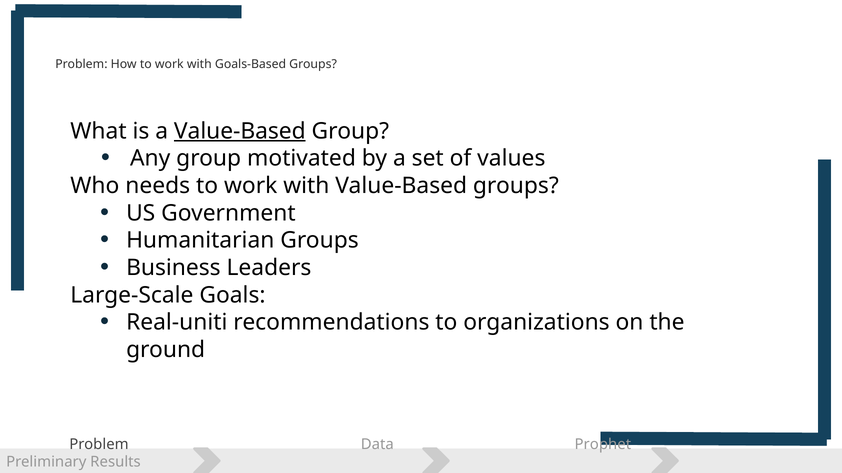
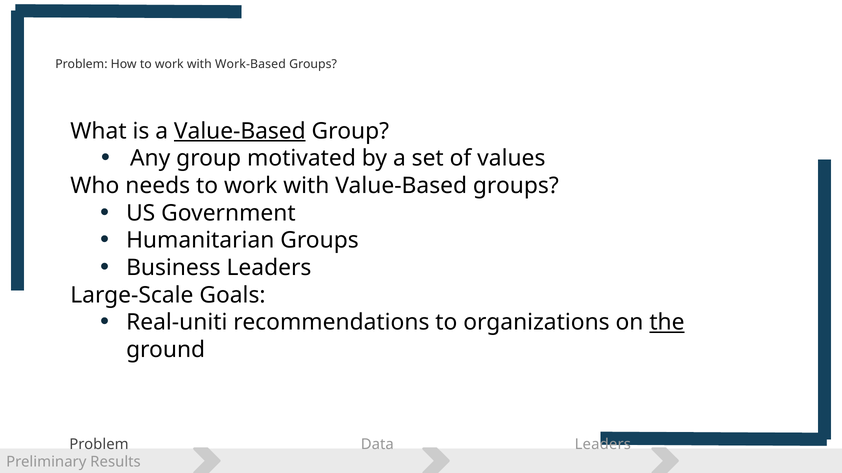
Goals-Based: Goals-Based -> Work-Based (250, 64)
the underline: none -> present (667, 323)
Data Prophet: Prophet -> Leaders (603, 445)
